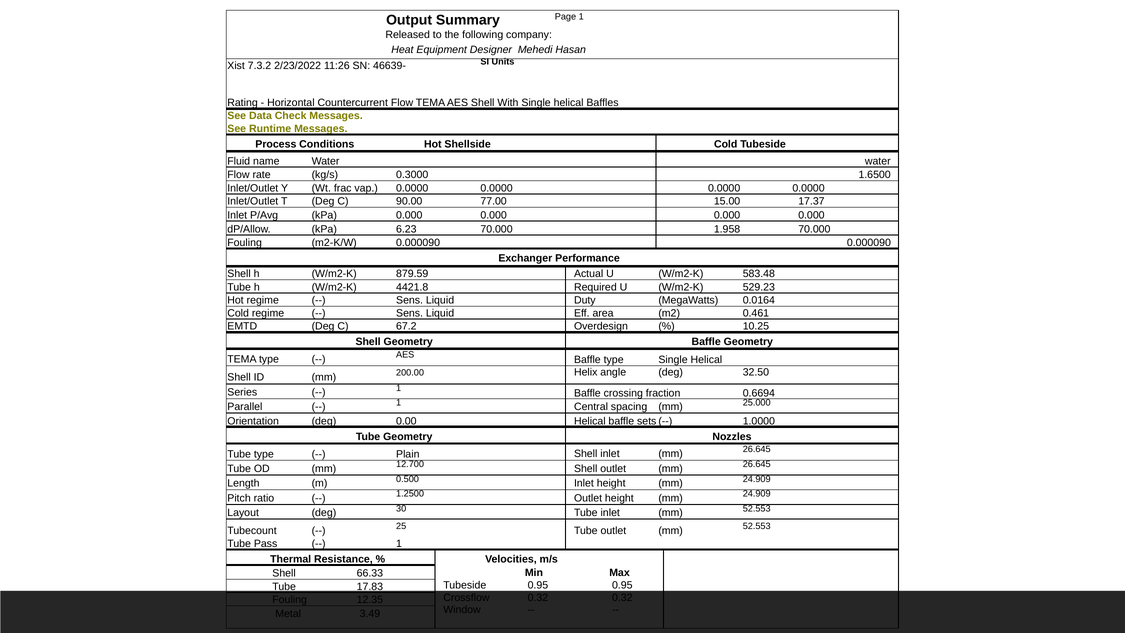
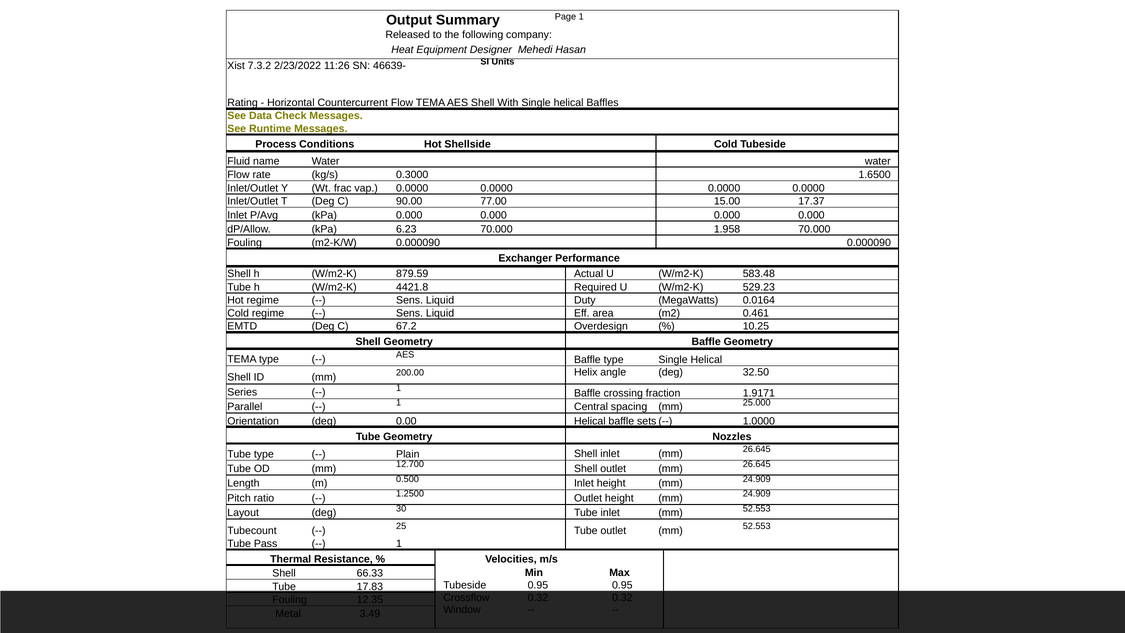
0.6694: 0.6694 -> 1.9171 (759, 393)
